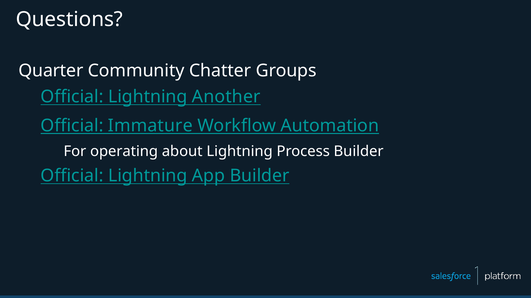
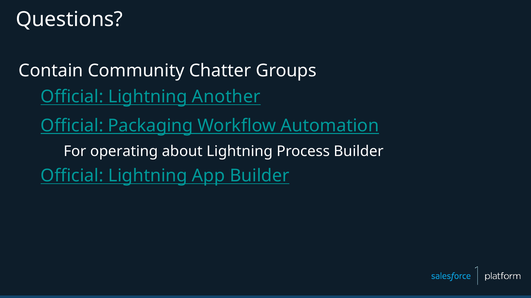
Quarter: Quarter -> Contain (51, 71)
Immature: Immature -> Packaging (150, 126)
